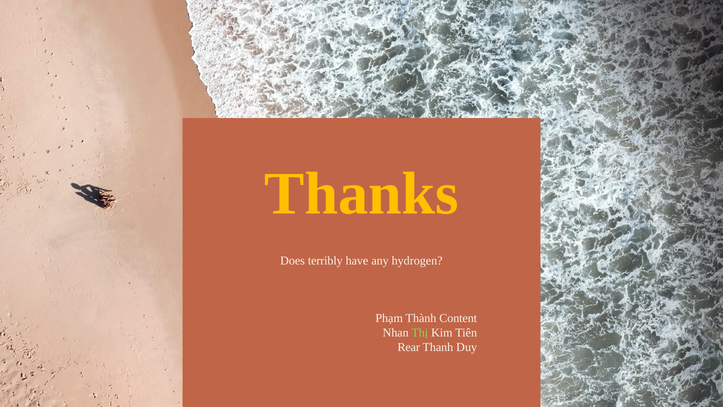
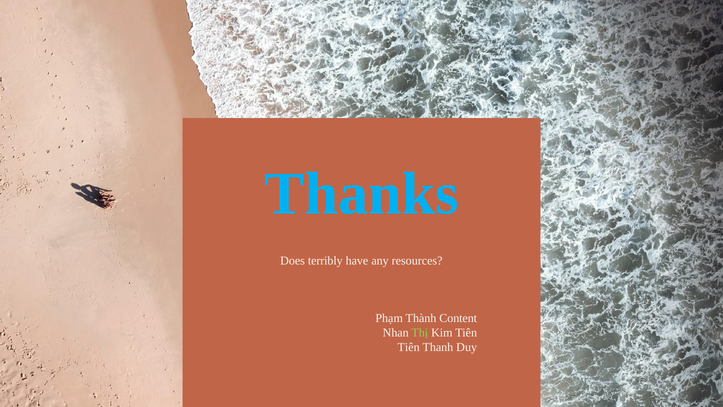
Thanks colour: yellow -> light blue (362, 194)
hydrogen: hydrogen -> resources (417, 260)
Rear: Rear -> Tiên (409, 347)
